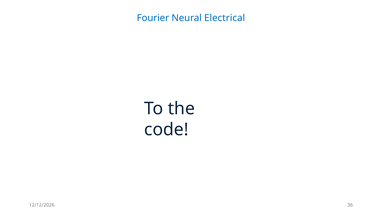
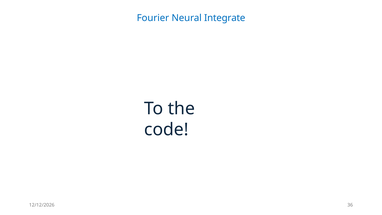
Electrical: Electrical -> Integrate (225, 18)
